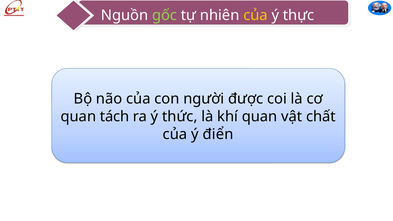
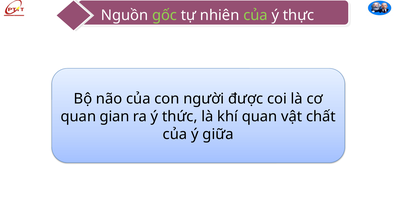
của colour: yellow -> light green (255, 15)
tách: tách -> gian (115, 117)
điển: điển -> giữa (218, 134)
